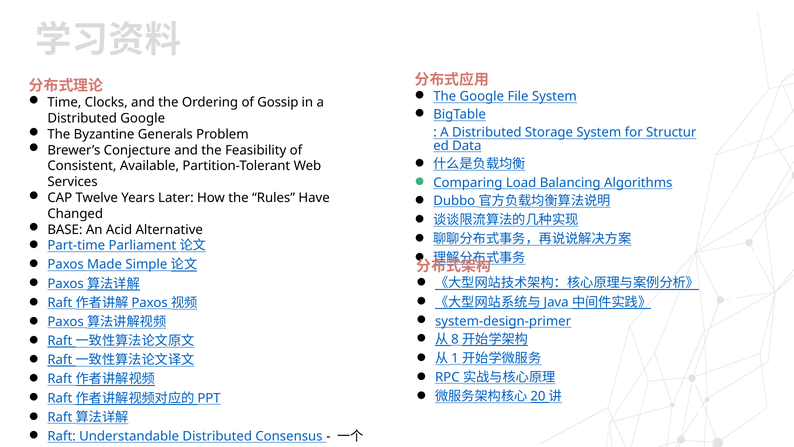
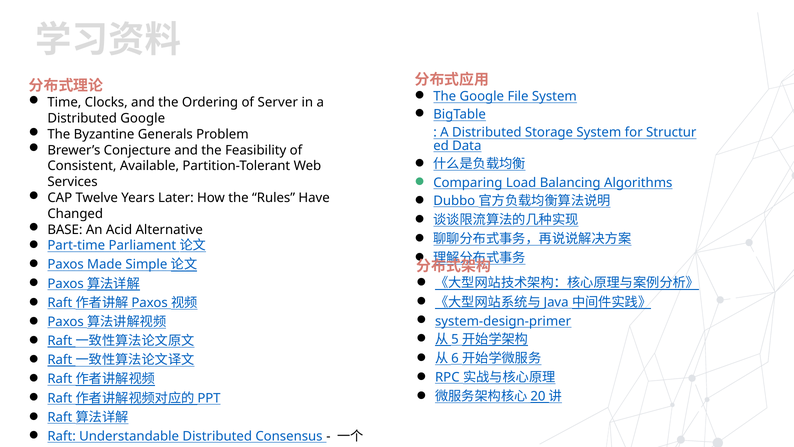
Gossip: Gossip -> Server (278, 102)
8: 8 -> 5 (455, 339)
1: 1 -> 6 (455, 358)
